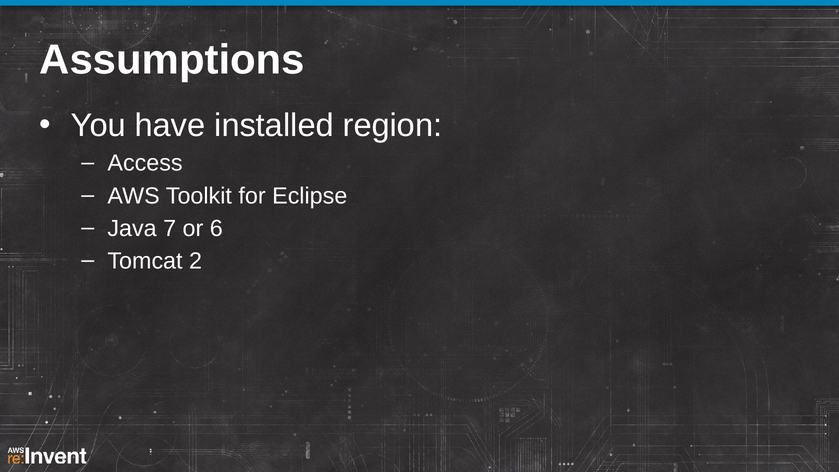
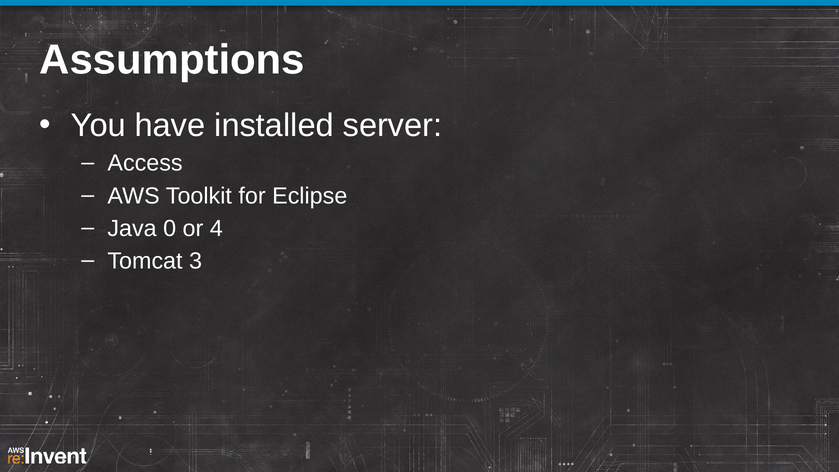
region: region -> server (393, 126)
7: 7 -> 0 (170, 228)
6: 6 -> 4 (216, 228)
2: 2 -> 3 (196, 261)
